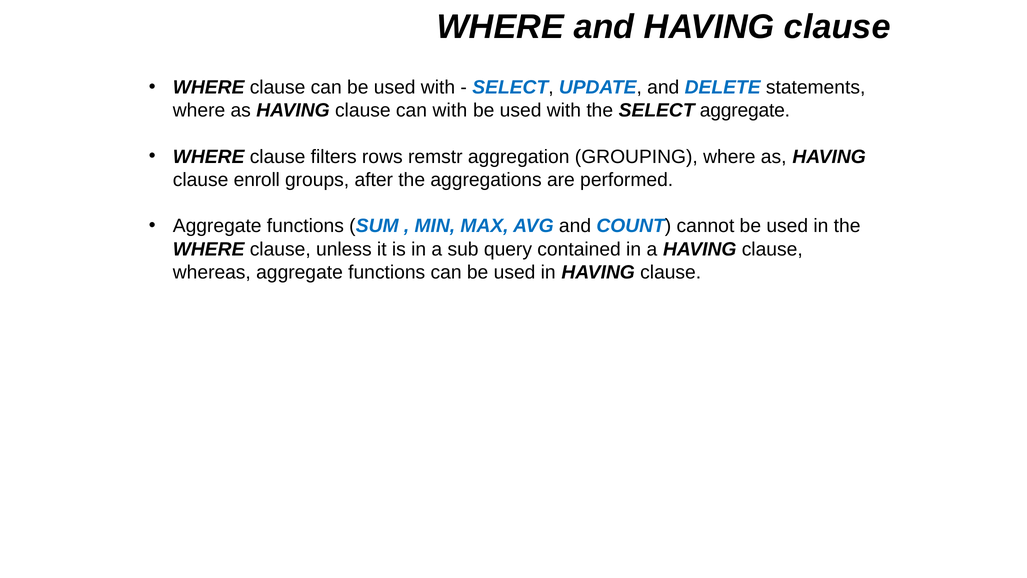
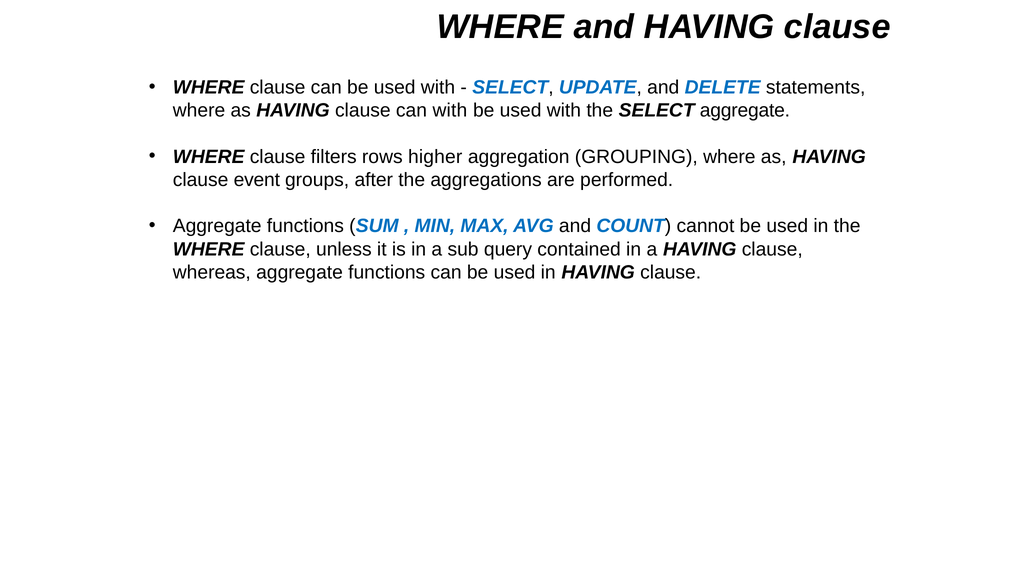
remstr: remstr -> higher (435, 157)
enroll: enroll -> event (257, 180)
